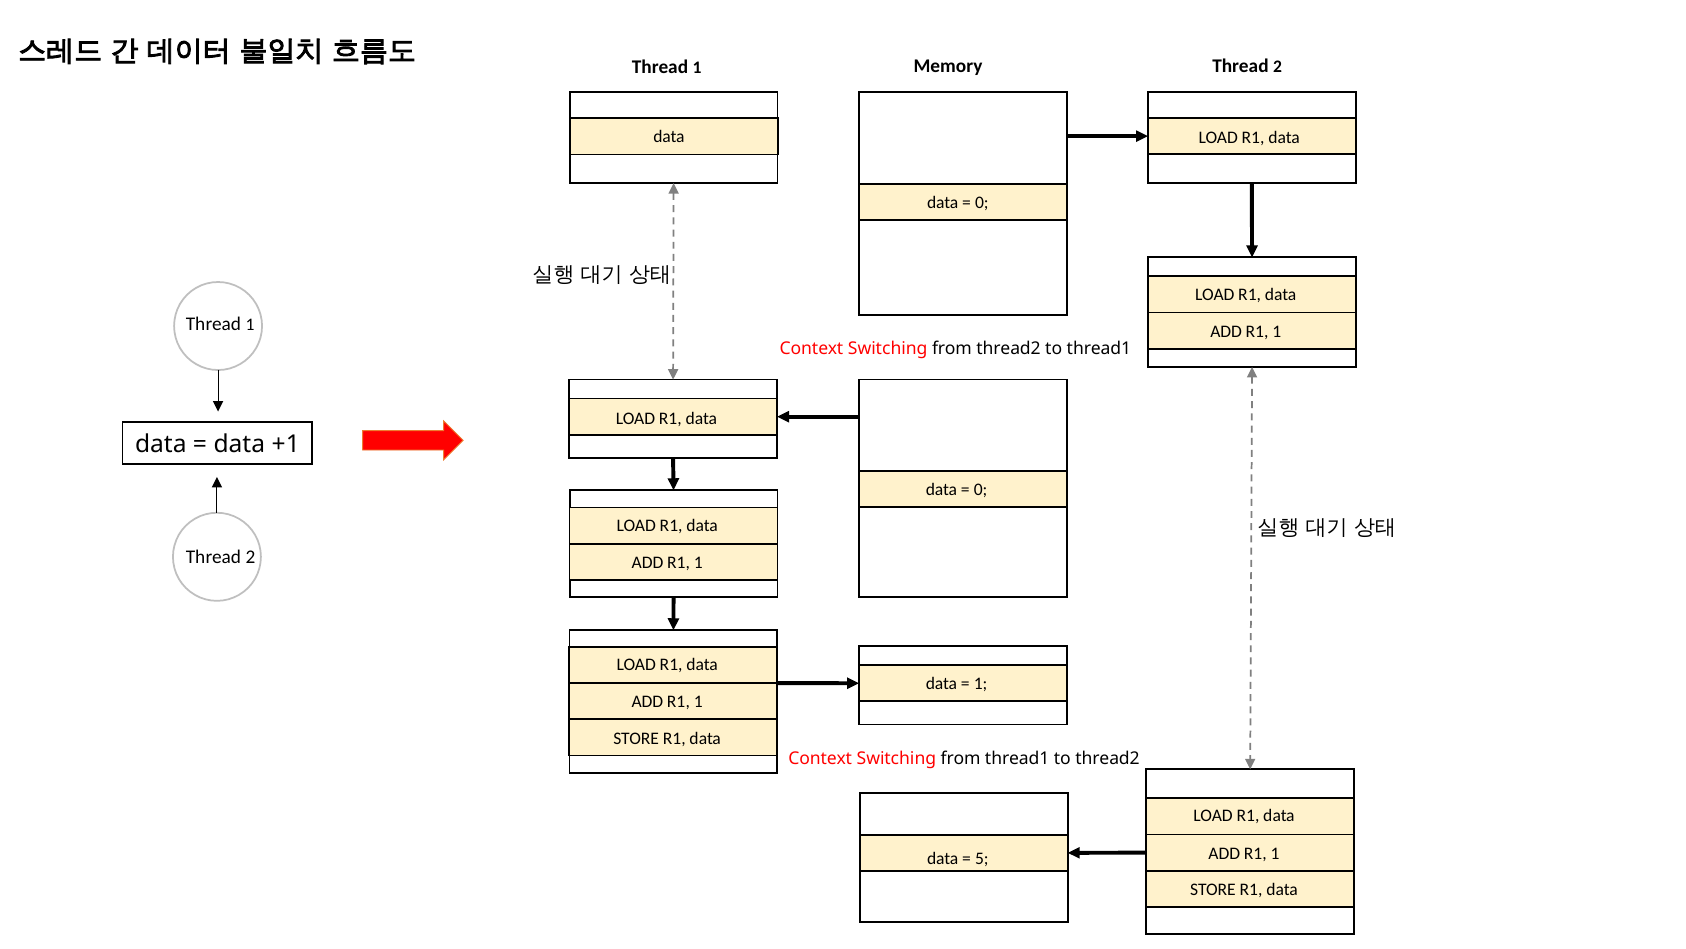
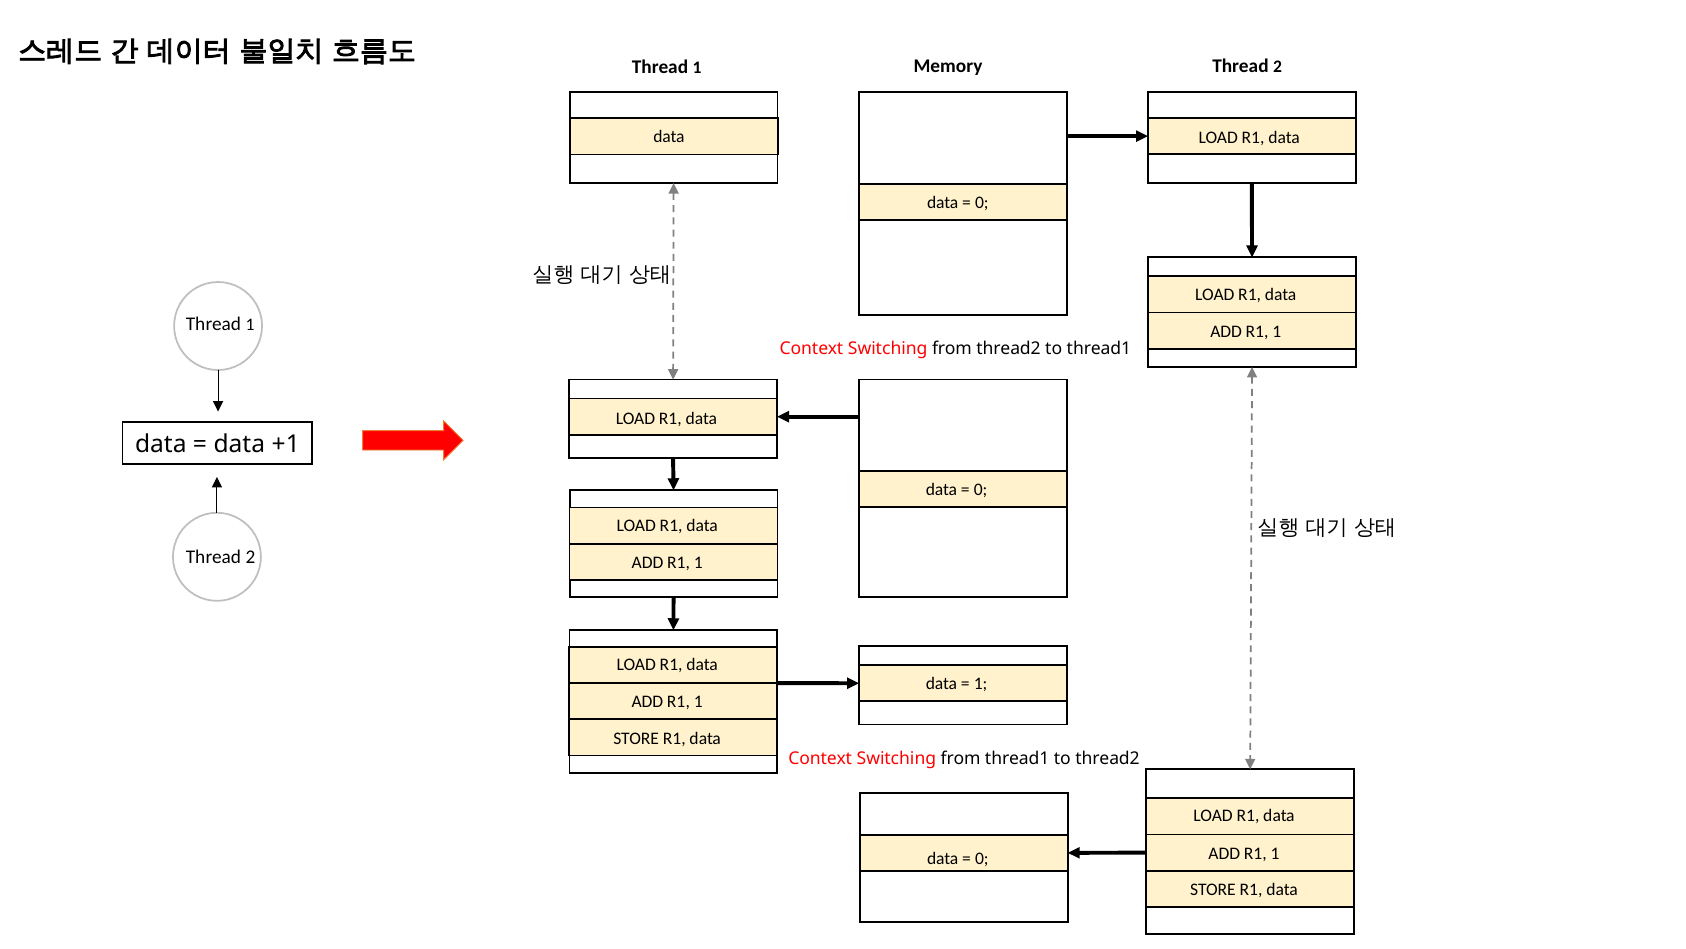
5: 5 -> 0 (982, 858)
